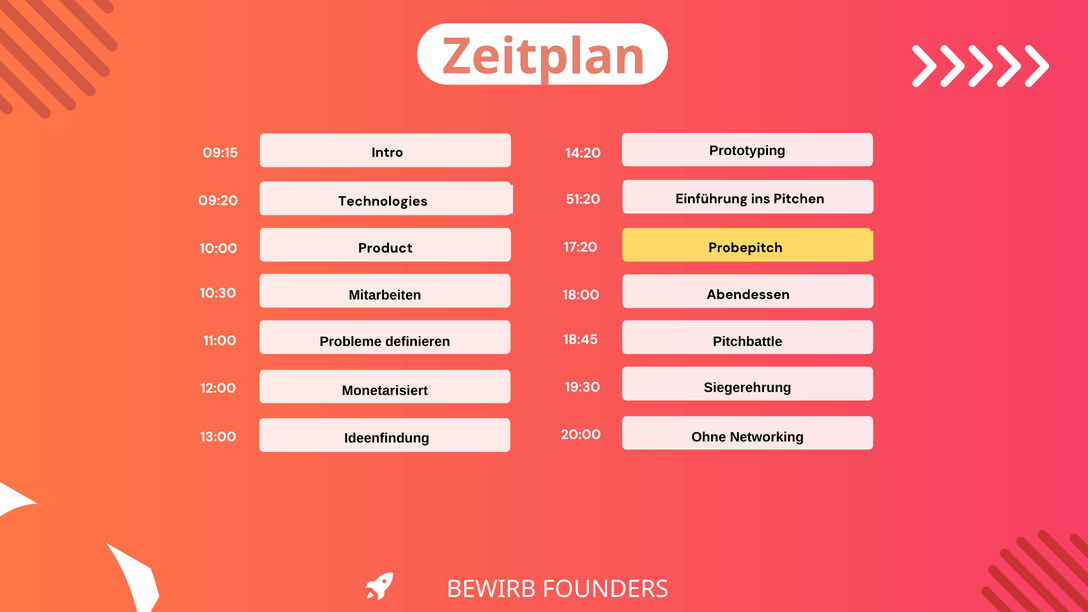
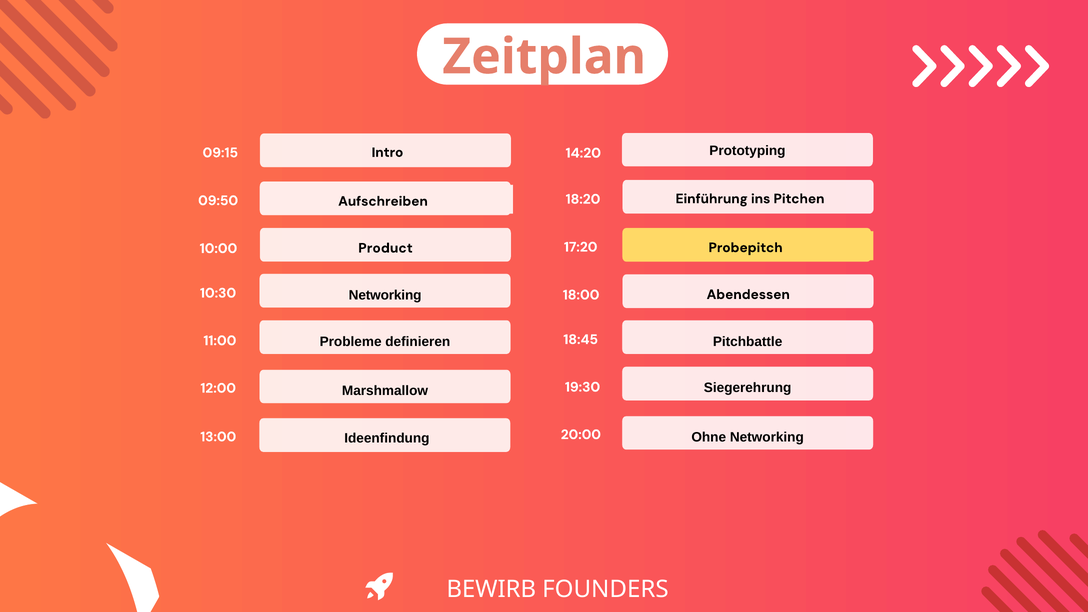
51:20: 51:20 -> 18:20 (583, 199)
09:20: 09:20 -> 09:50 (218, 201)
Technologies: Technologies -> Aufschreiben (383, 201)
10:30 Mitarbeiten: Mitarbeiten -> Networking (385, 295)
Monetarisiert: Monetarisiert -> Marshmallow (385, 391)
